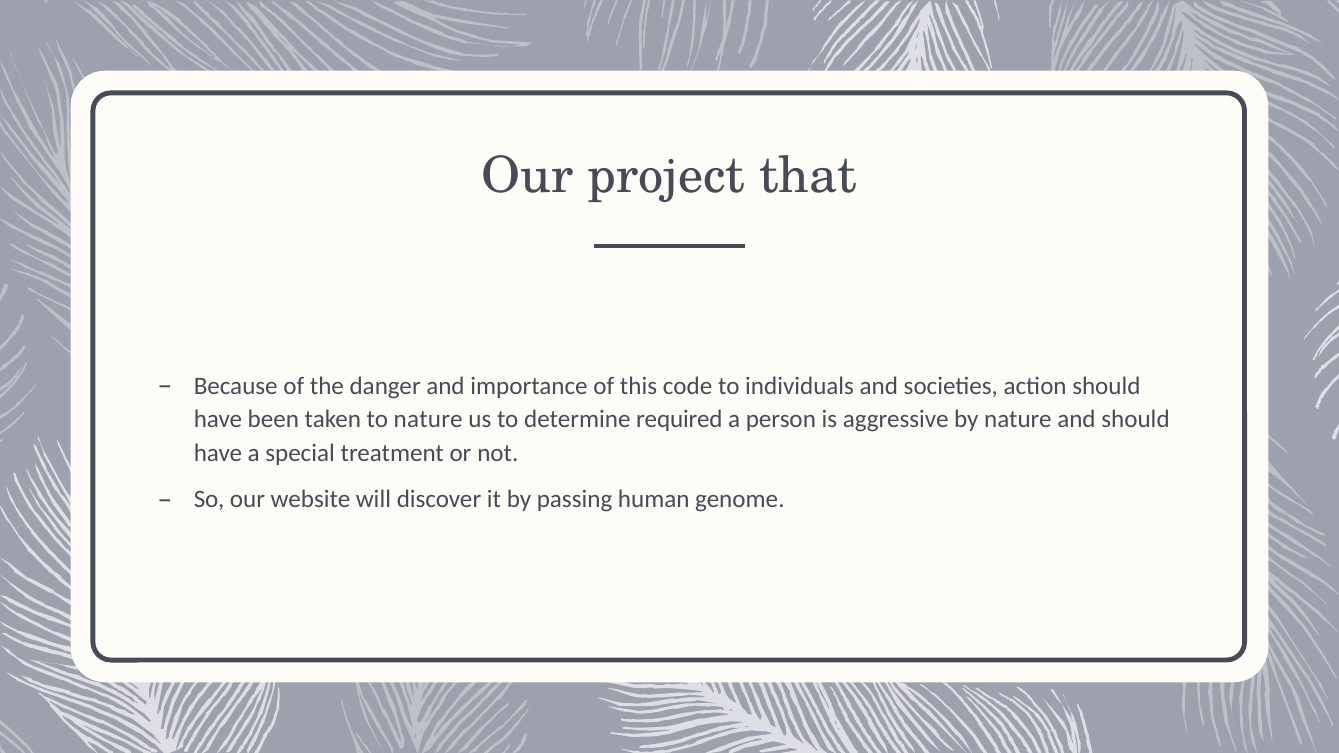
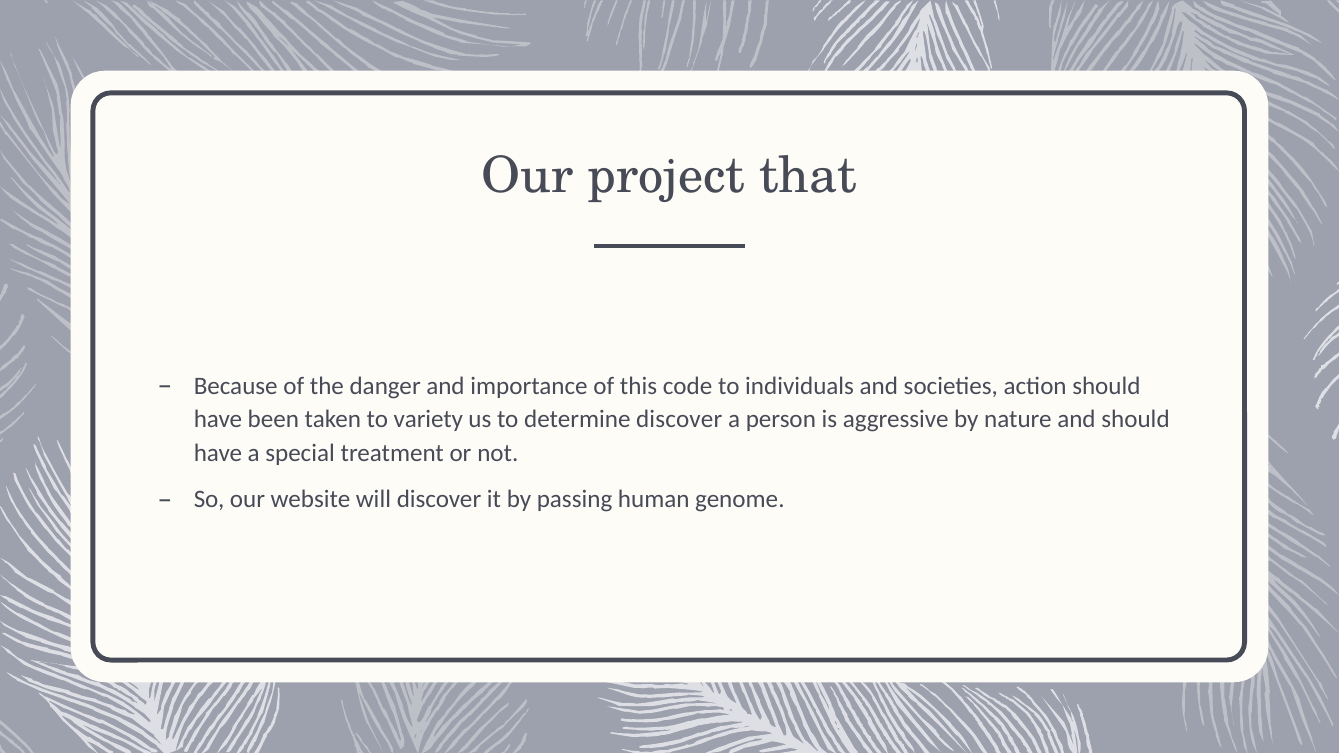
to nature: nature -> variety (428, 420)
determine required: required -> discover (679, 420)
